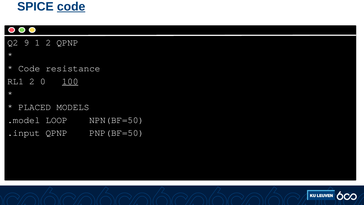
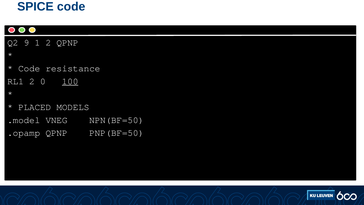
code underline: present -> none (71, 7)
LOOP: LOOP -> VNEG (56, 120)
.input: .input -> .opamp (24, 133)
